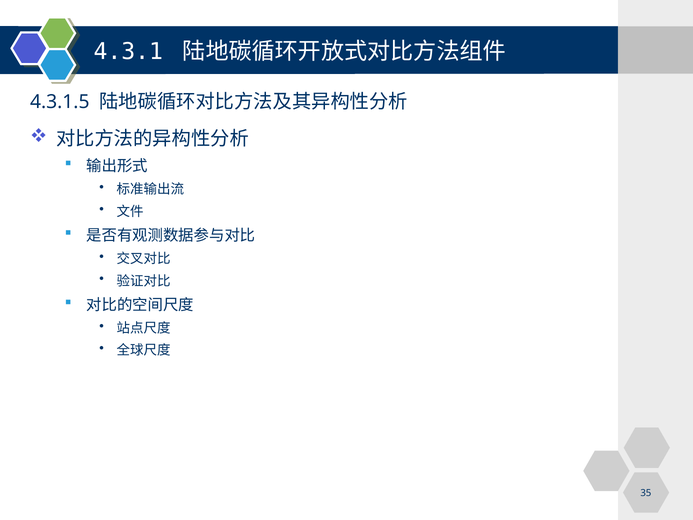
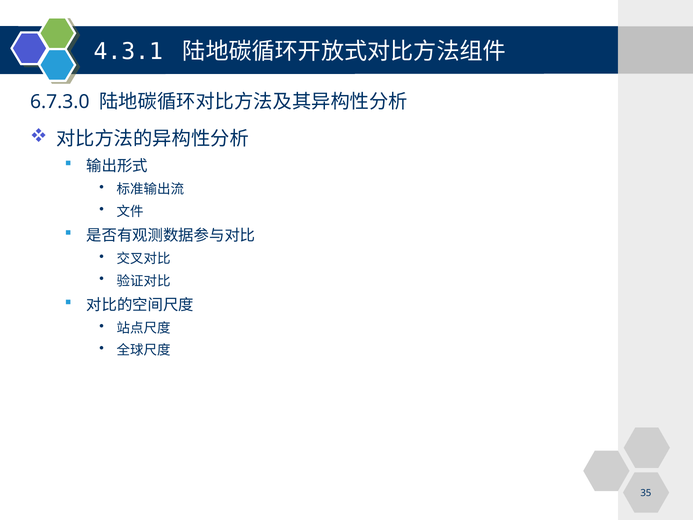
4.3.1.5: 4.3.1.5 -> 6.7.3.0 (60, 102)
